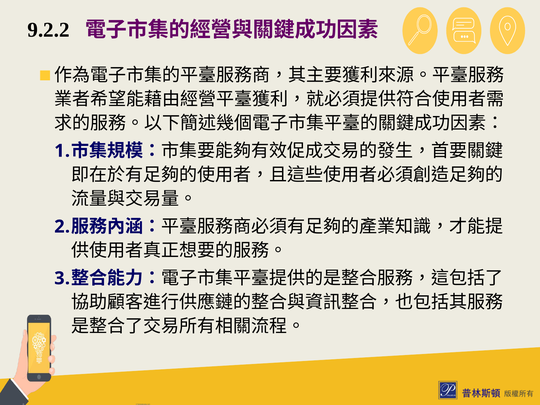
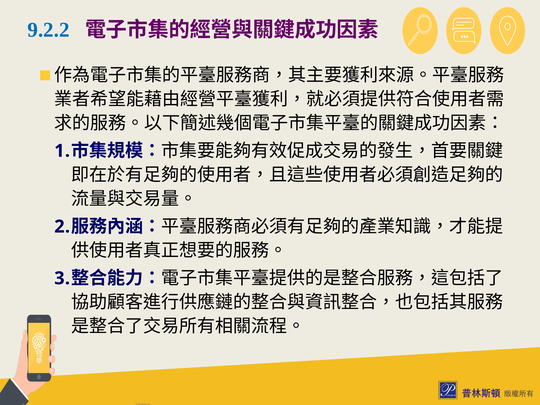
9.2.2 colour: black -> blue (49, 30)
